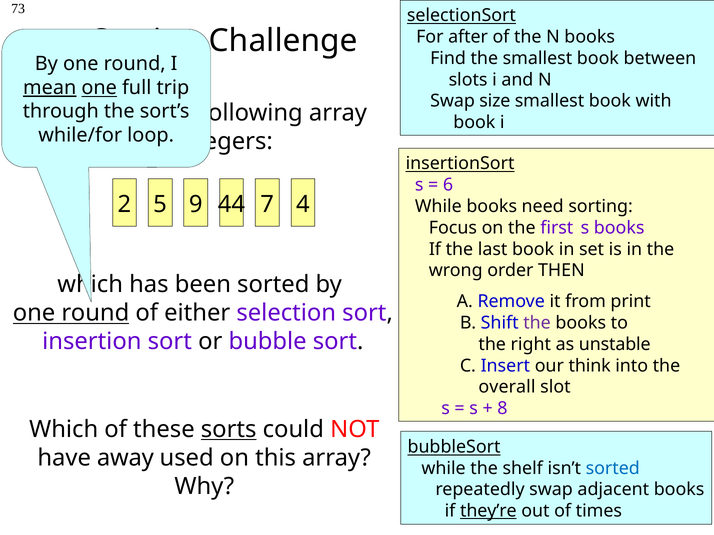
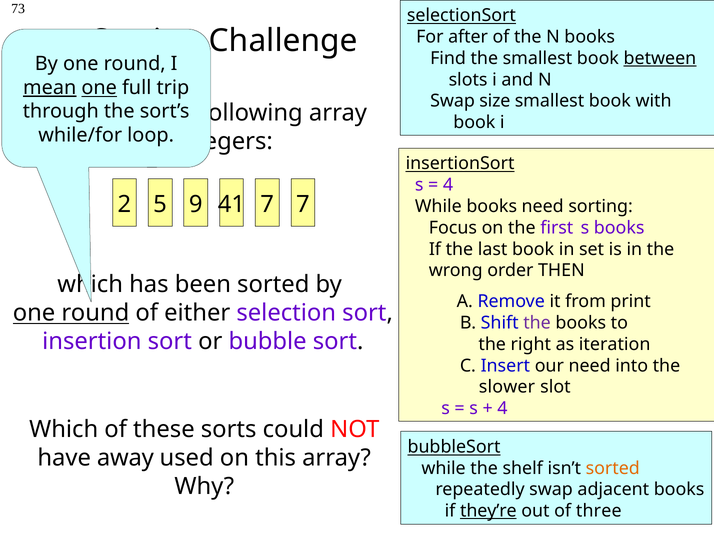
between underline: none -> present (660, 58)
6: 6 -> 4 (448, 185)
44: 44 -> 41 (231, 204)
7 4: 4 -> 7 (303, 204)
unstable: unstable -> iteration (615, 345)
our think: think -> need (590, 366)
overall: overall -> slower (507, 387)
8: 8 -> 4 (502, 409)
sorts underline: present -> none (229, 430)
sorted colour: blue -> orange (613, 469)
times: times -> three (599, 511)
